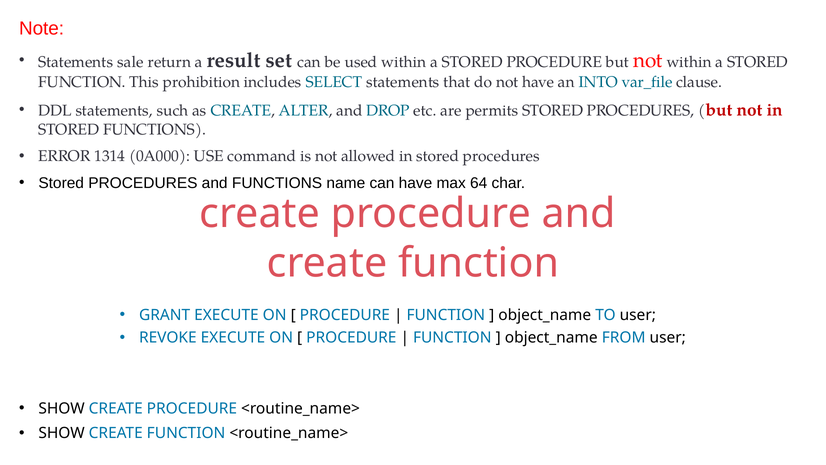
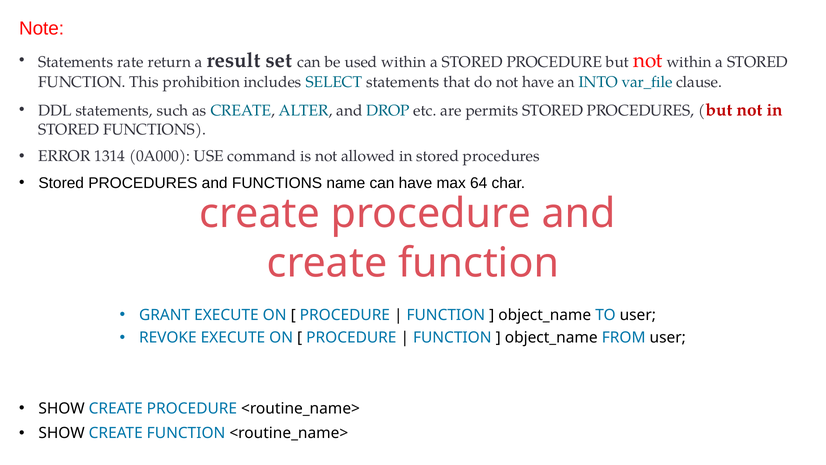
sale: sale -> rate (130, 62)
